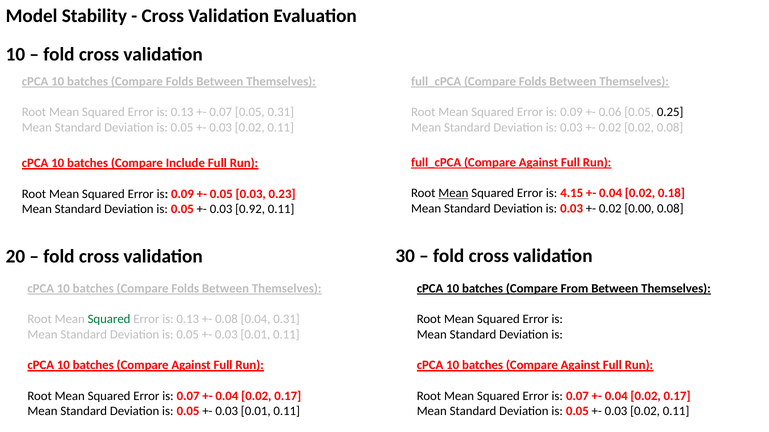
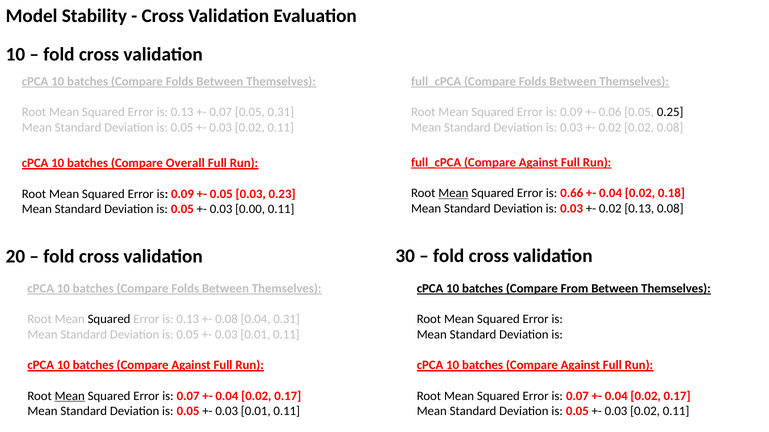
Include: Include -> Overall (185, 163)
4.15: 4.15 -> 0.66 (572, 193)
0.02 0.00: 0.00 -> 0.13 (639, 209)
0.92: 0.92 -> 0.00 (250, 210)
Squared colour: green -> black (109, 319)
Mean underline: none -> present (70, 396)
